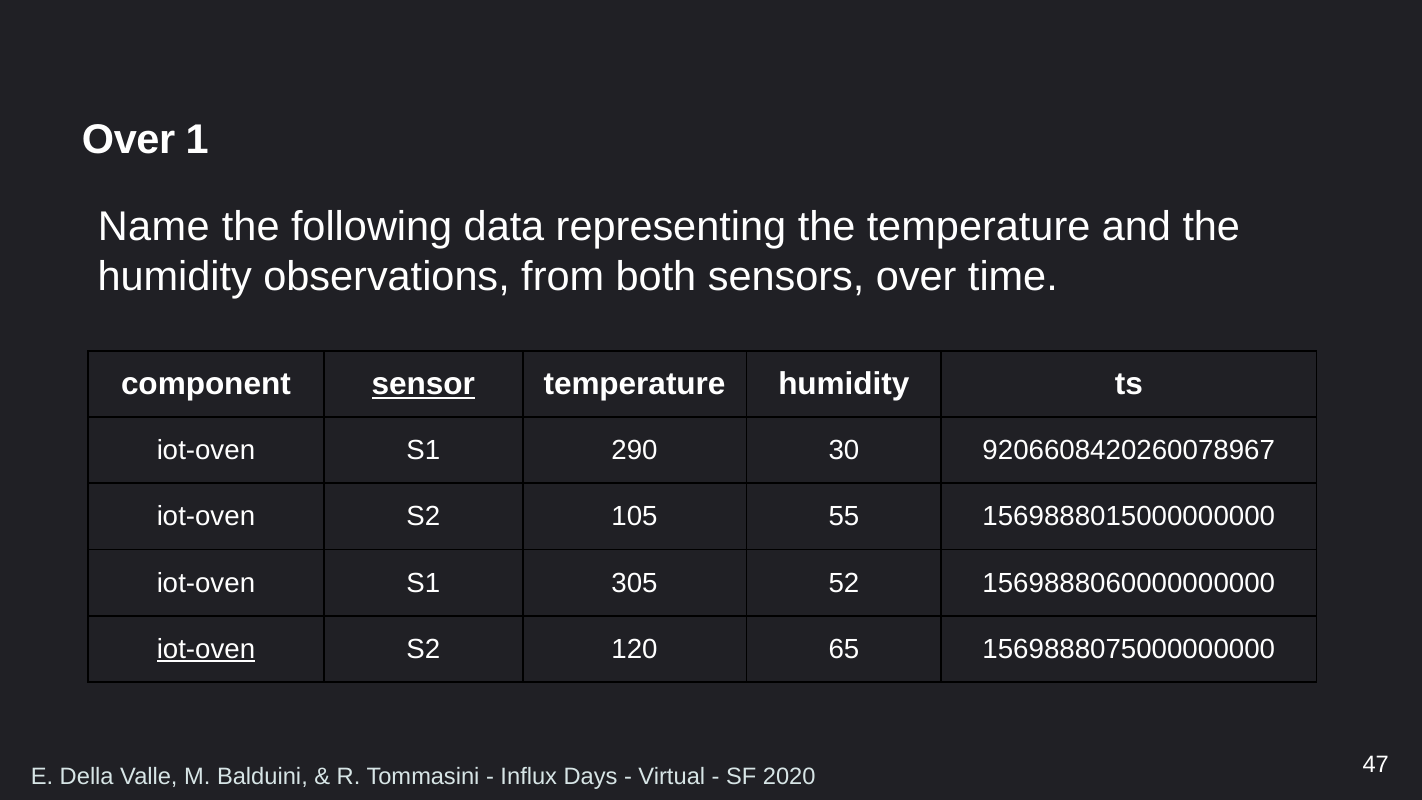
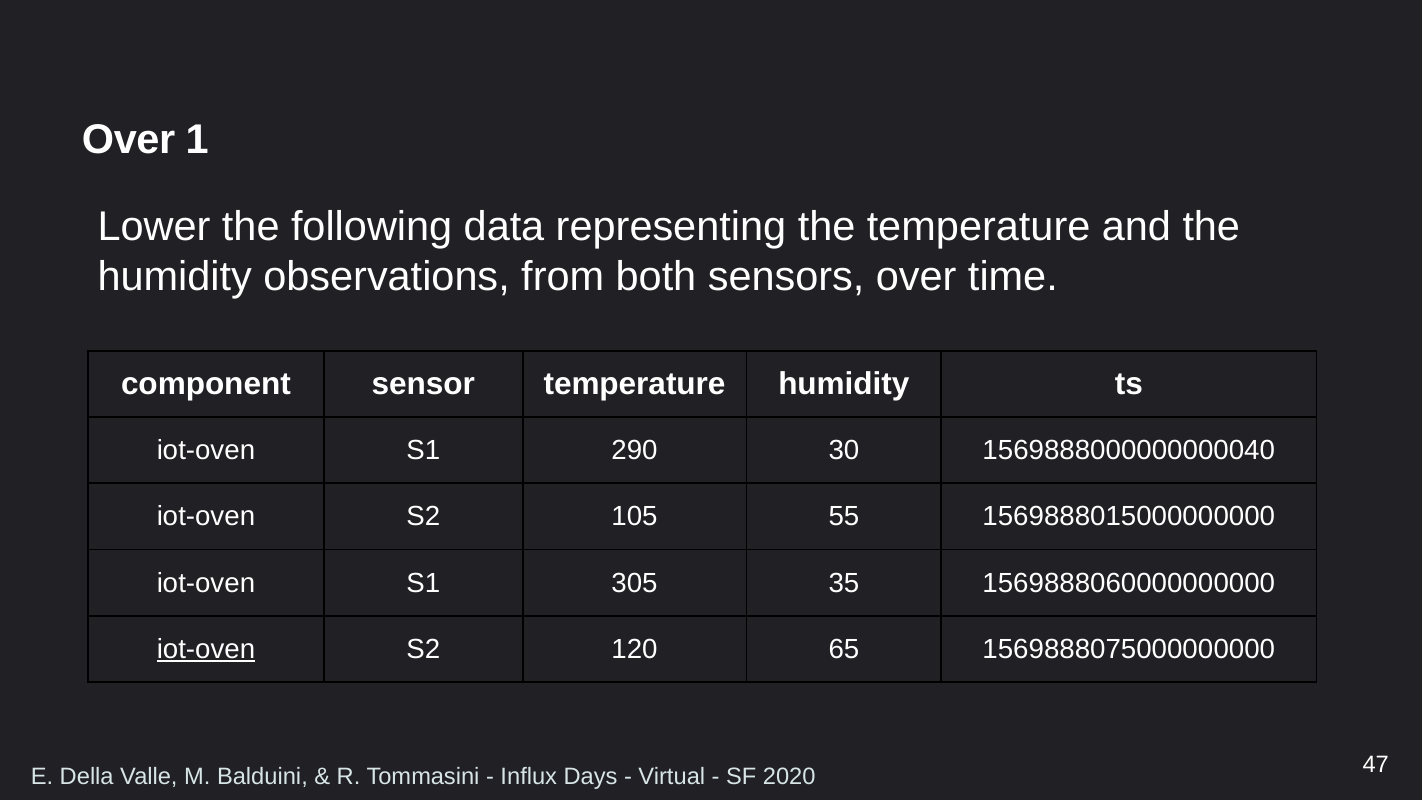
Name: Name -> Lower (154, 227)
sensor underline: present -> none (423, 384)
9206608420260078967: 9206608420260078967 -> 1569888000000000040 (1129, 451)
52: 52 -> 35 (844, 583)
